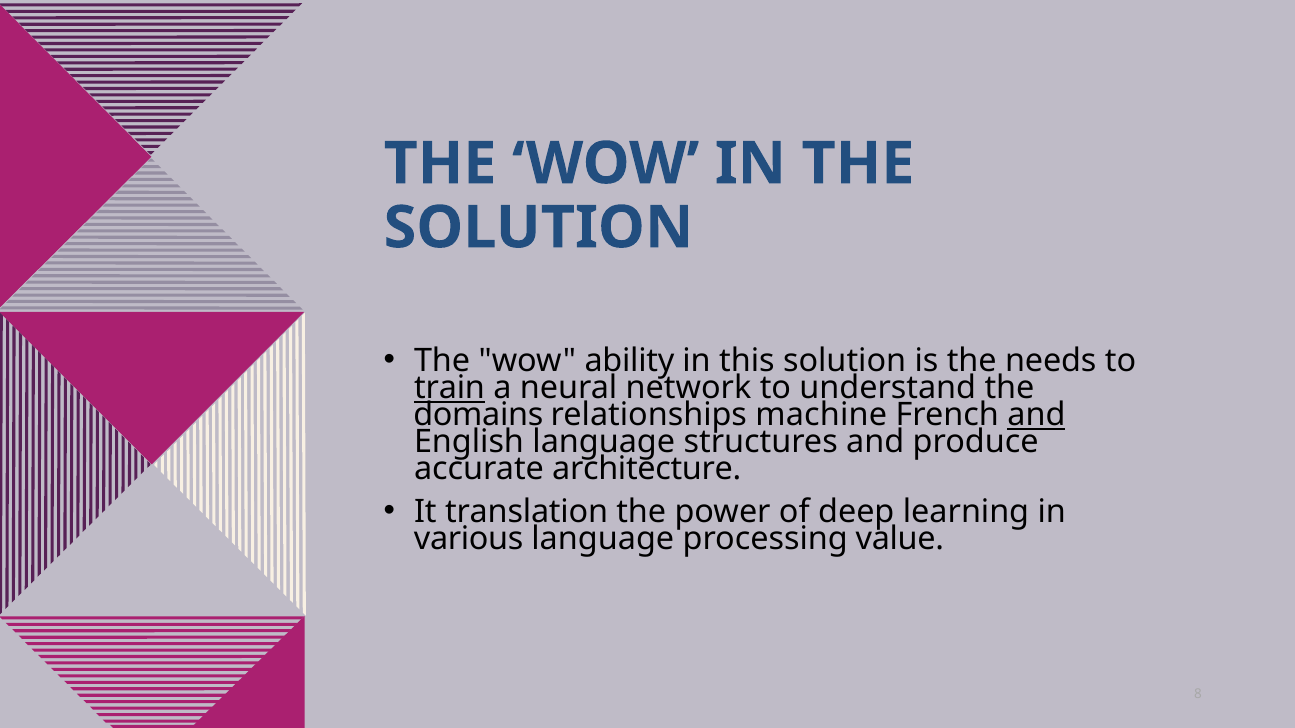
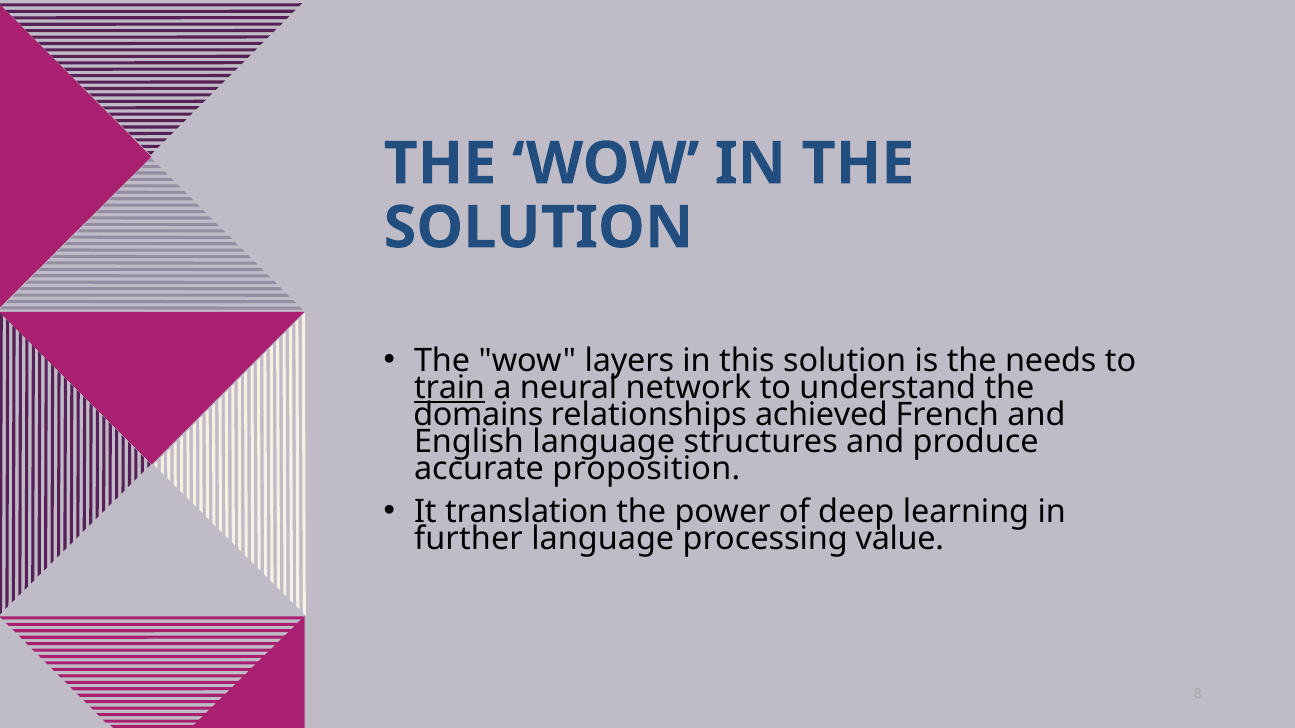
ability: ability -> layers (629, 361)
machine: machine -> achieved (822, 415)
and underline: present -> none (1036, 415)
architecture: architecture -> proposition (646, 469)
various: various -> further (468, 539)
